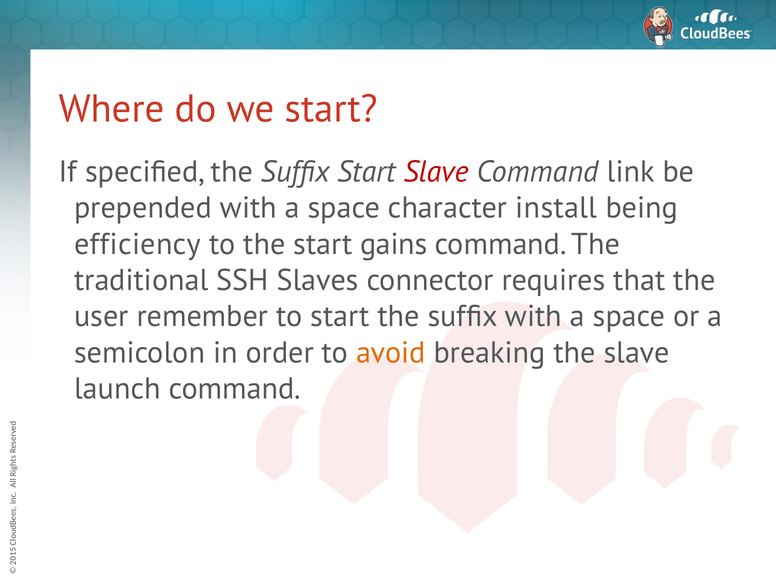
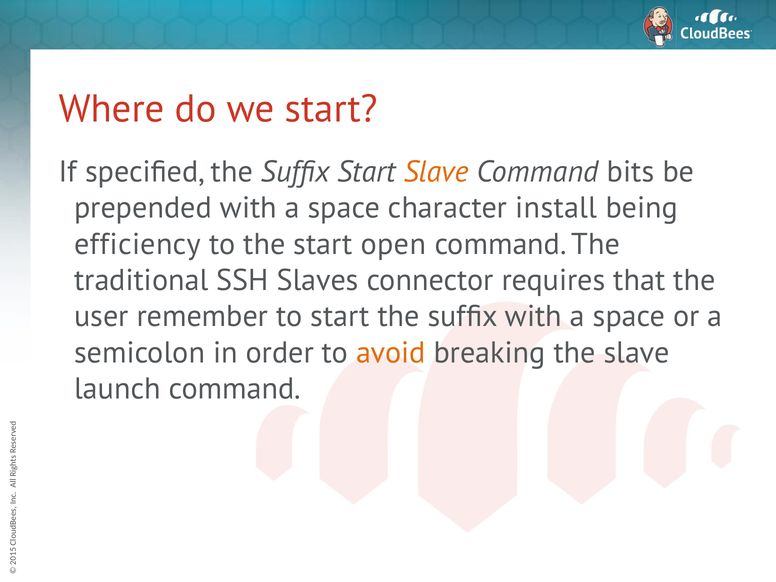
Slave colour: red -> orange (436, 172)
link: link -> bits (631, 172)
gains: gains -> open (393, 244)
